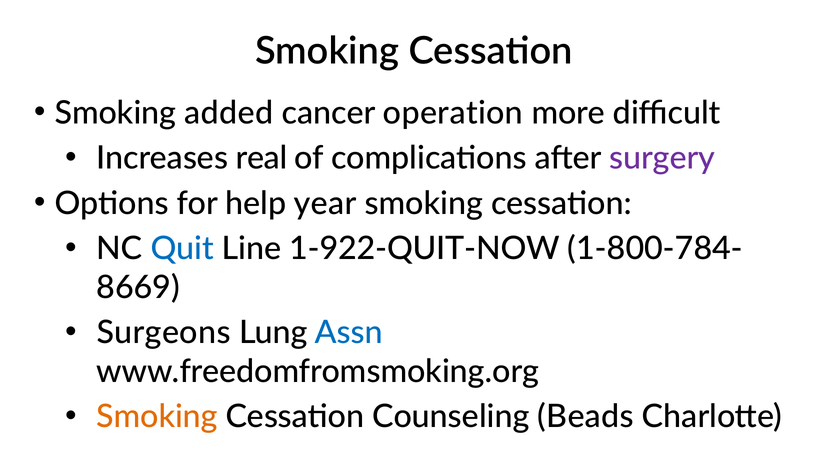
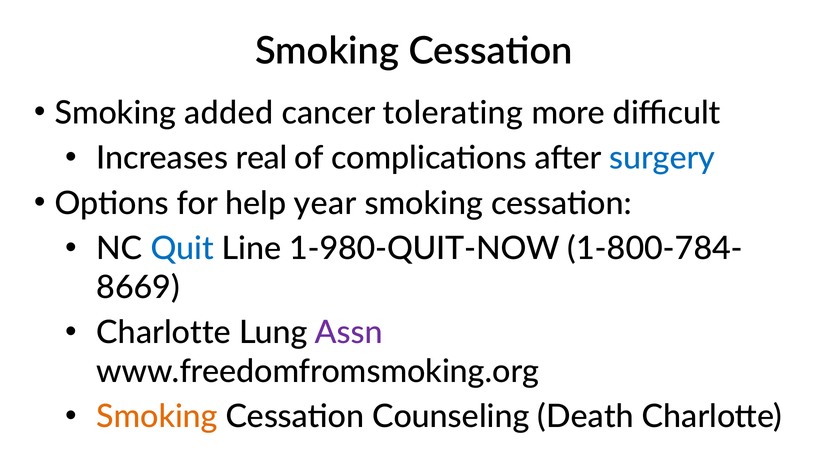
operation: operation -> tolerating (453, 113)
surgery colour: purple -> blue (662, 158)
1-922-QUIT-NOW: 1-922-QUIT-NOW -> 1-980-QUIT-NOW (425, 249)
Surgeons: Surgeons -> Charlotte (164, 333)
Assn colour: blue -> purple (349, 333)
Beads: Beads -> Death (586, 417)
